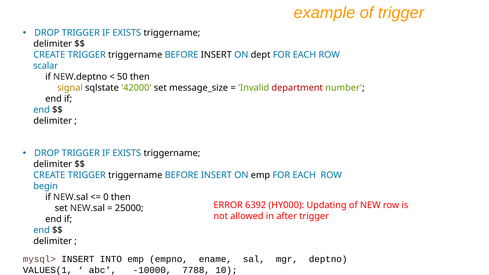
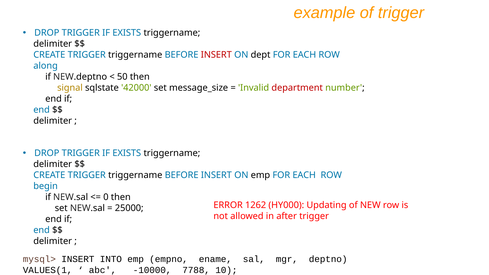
INSERT colour: black -> red (216, 55)
scalar: scalar -> along (46, 66)
6392: 6392 -> 1262 (256, 205)
